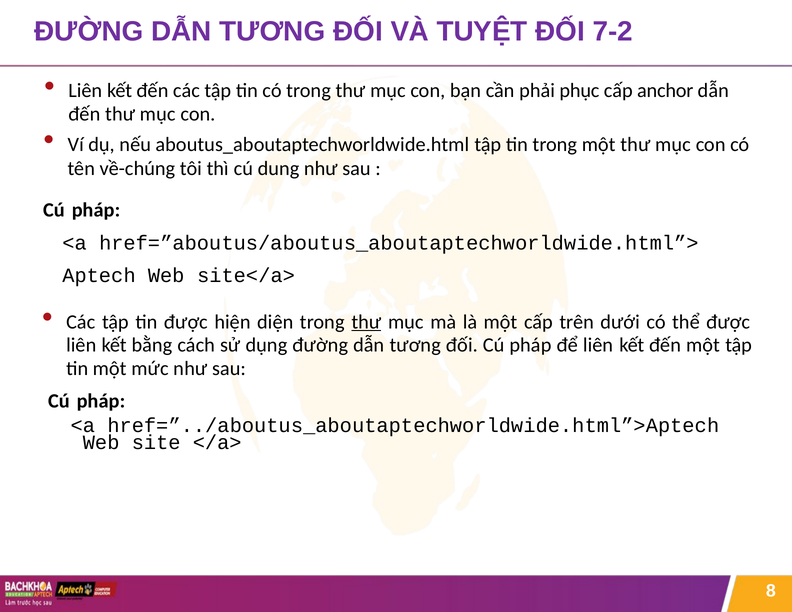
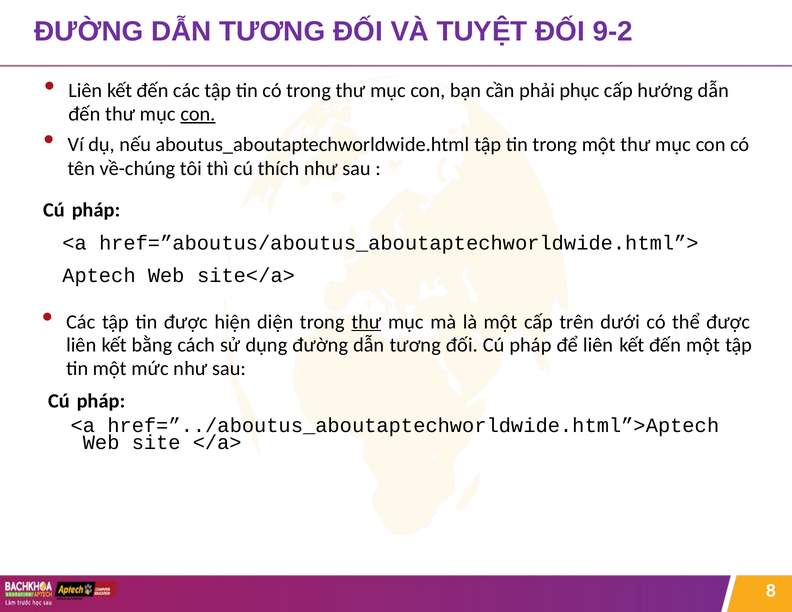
7-2: 7-2 -> 9-2 (613, 32)
anchor: anchor -> hướng (665, 91)
con underline: none -> present (198, 114)
dung: dung -> thích (278, 169)
